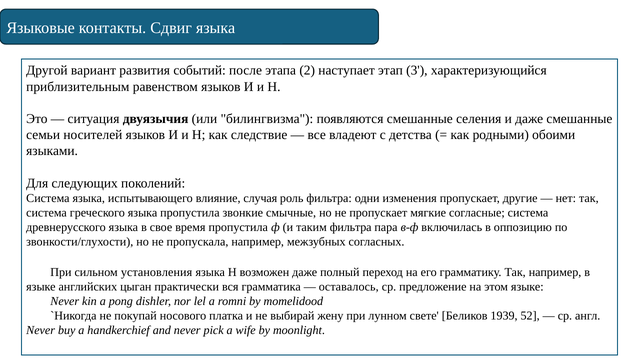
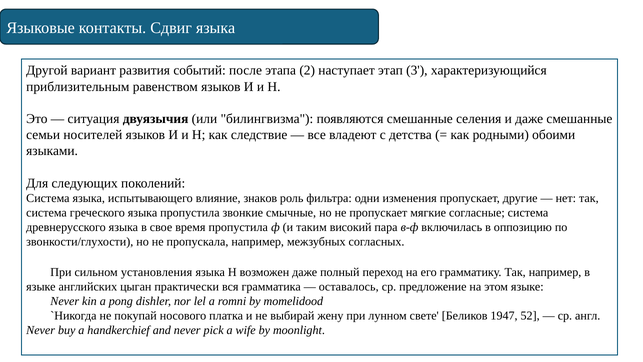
случая: случая -> знаков (260, 198)
таким фильтра: фильтра -> високий (351, 227)
1939: 1939 -> 1947 (504, 316)
